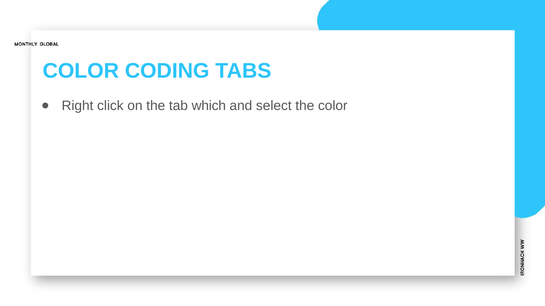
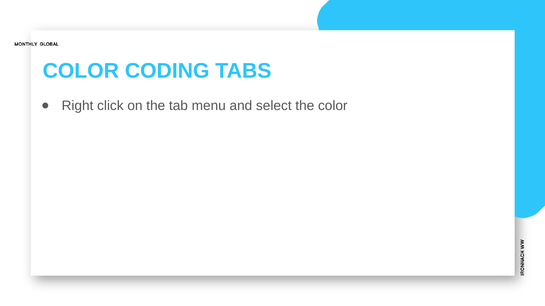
which: which -> menu (209, 106)
